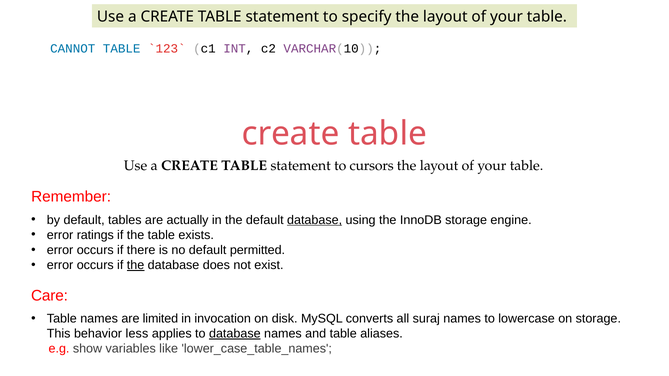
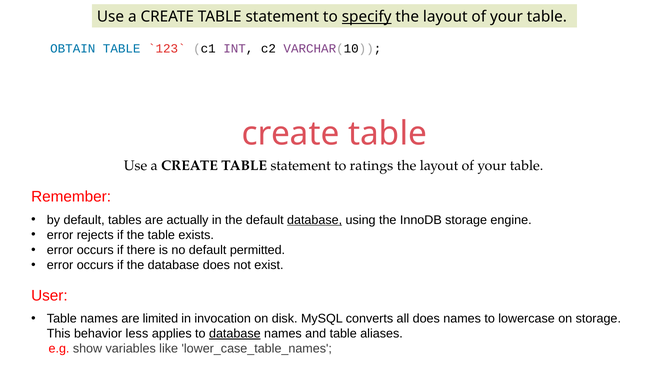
specify underline: none -> present (367, 17)
CANNOT: CANNOT -> OBTAIN (73, 49)
cursors: cursors -> ratings (371, 166)
ratings: ratings -> rejects (95, 235)
the underline: present -> none (136, 265)
Care: Care -> User (49, 296)
all suraj: suraj -> does (426, 319)
